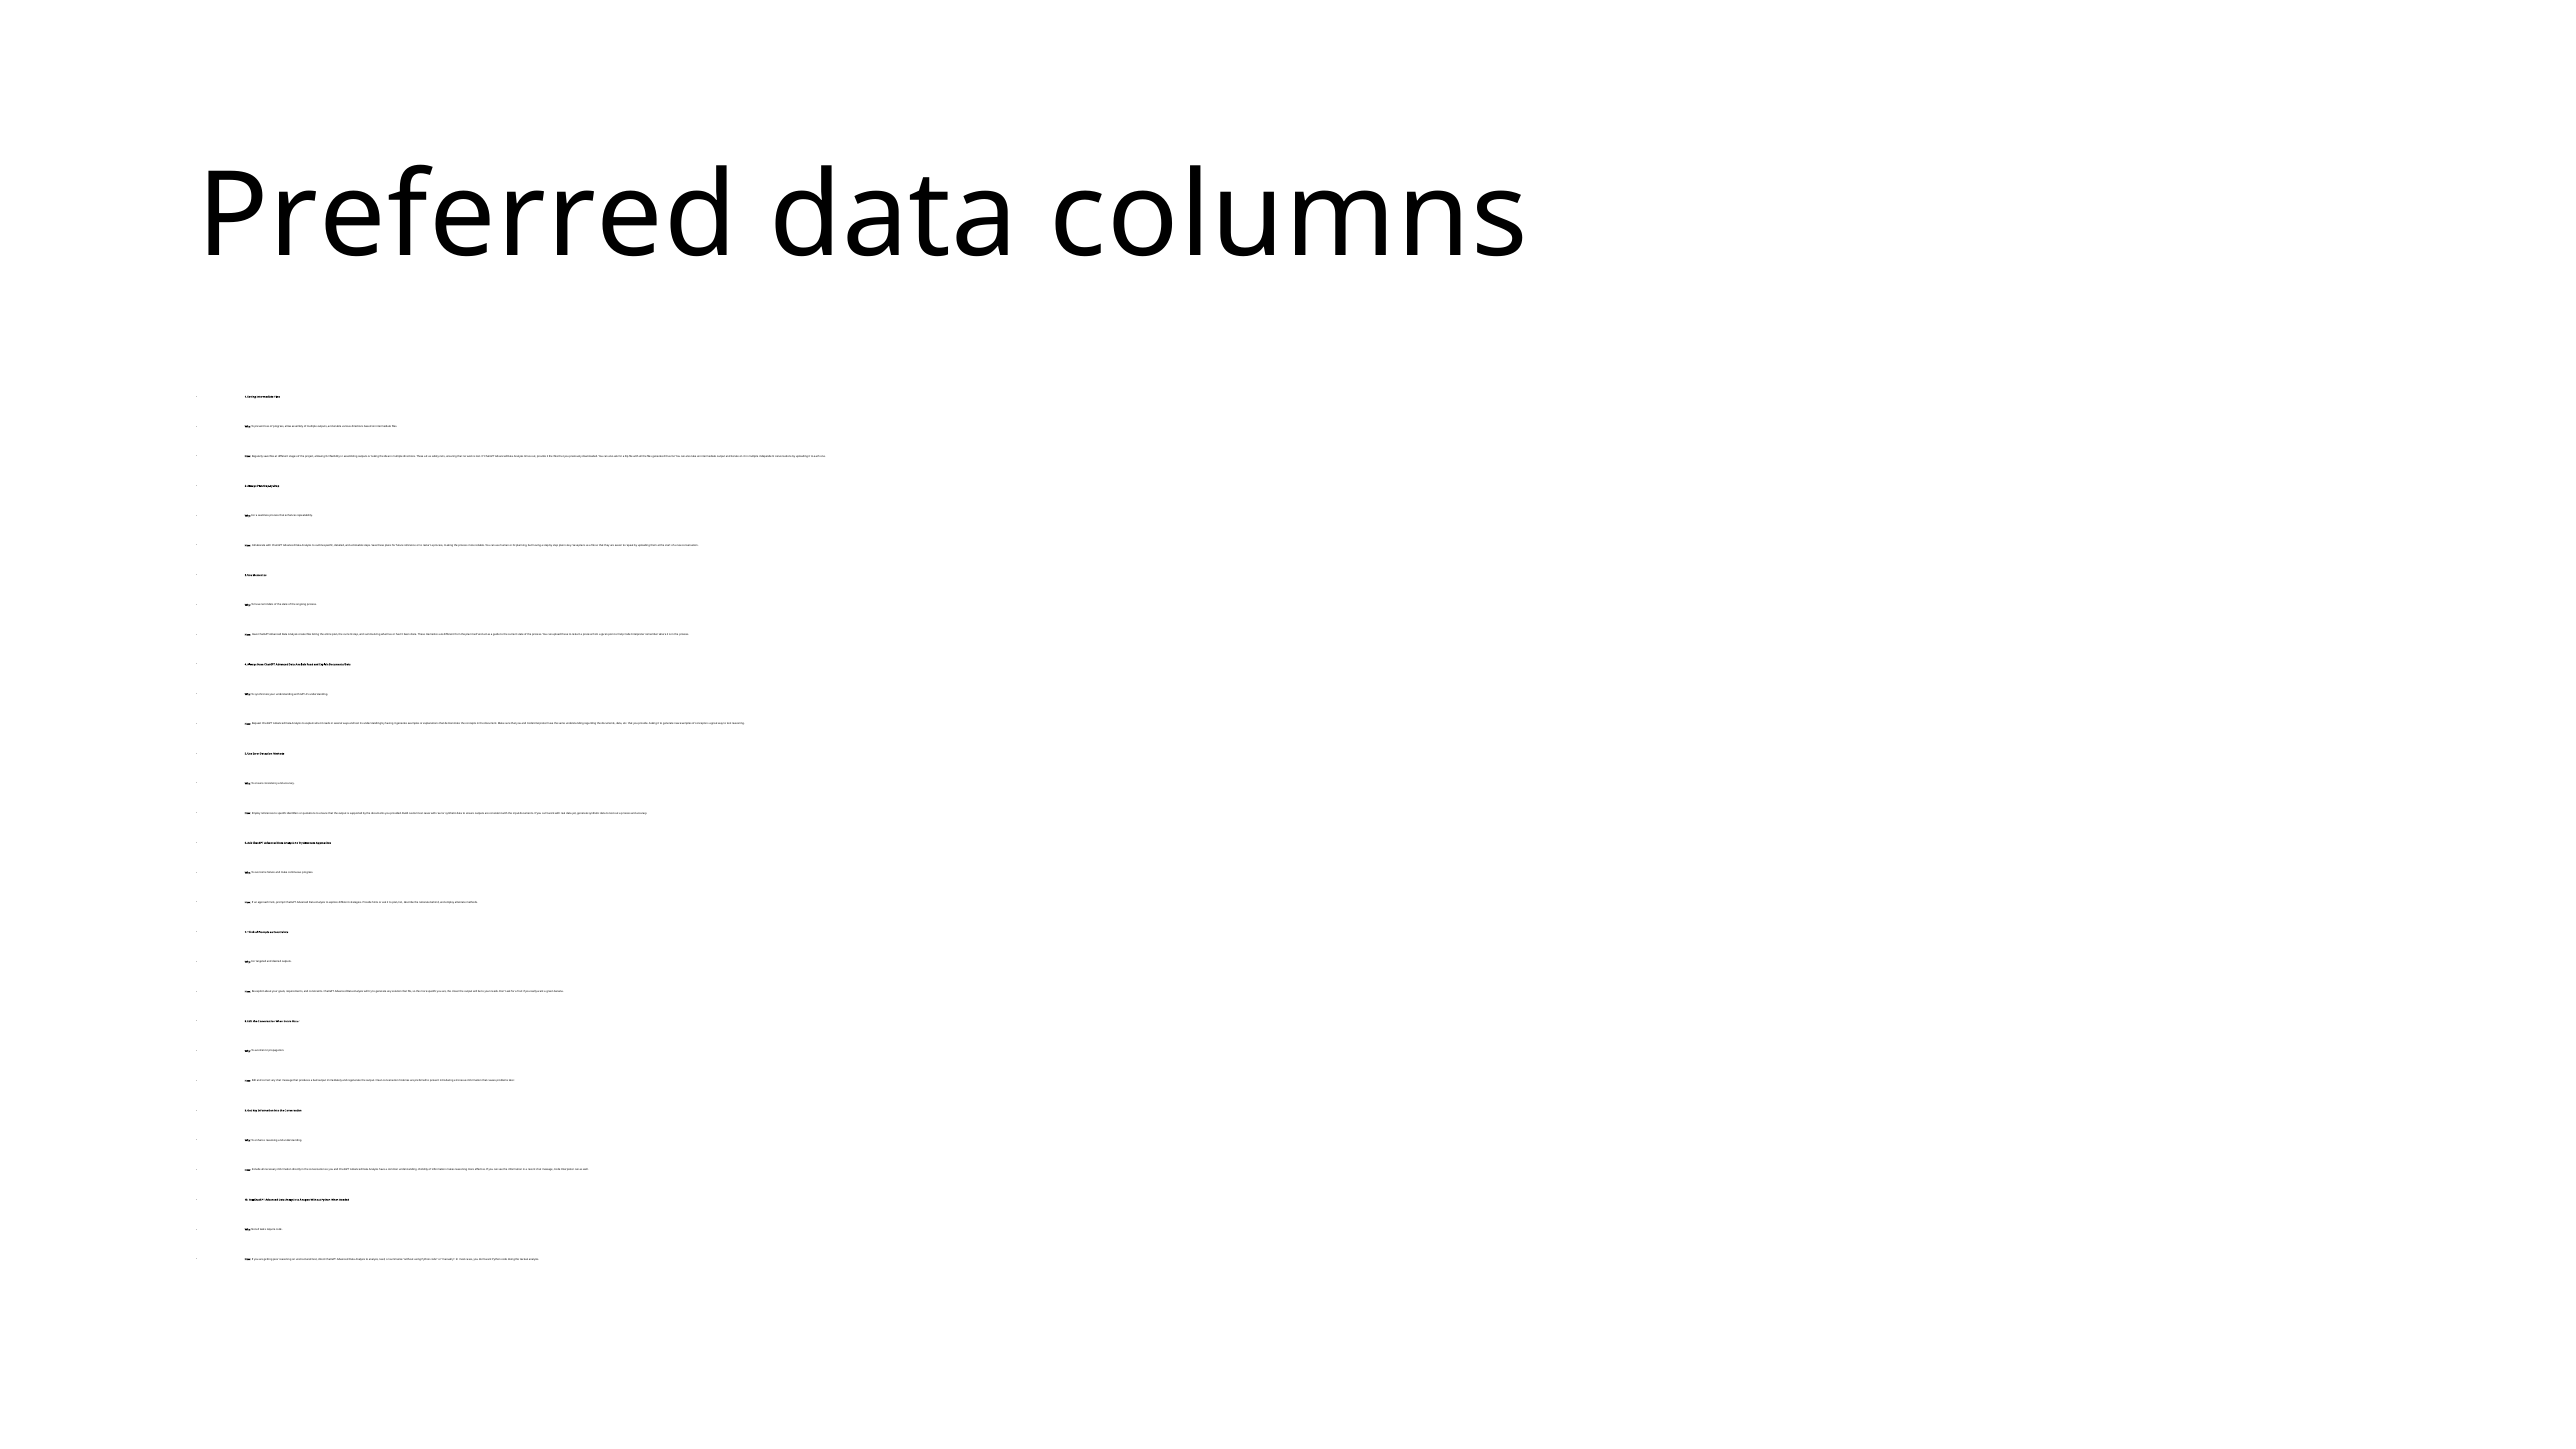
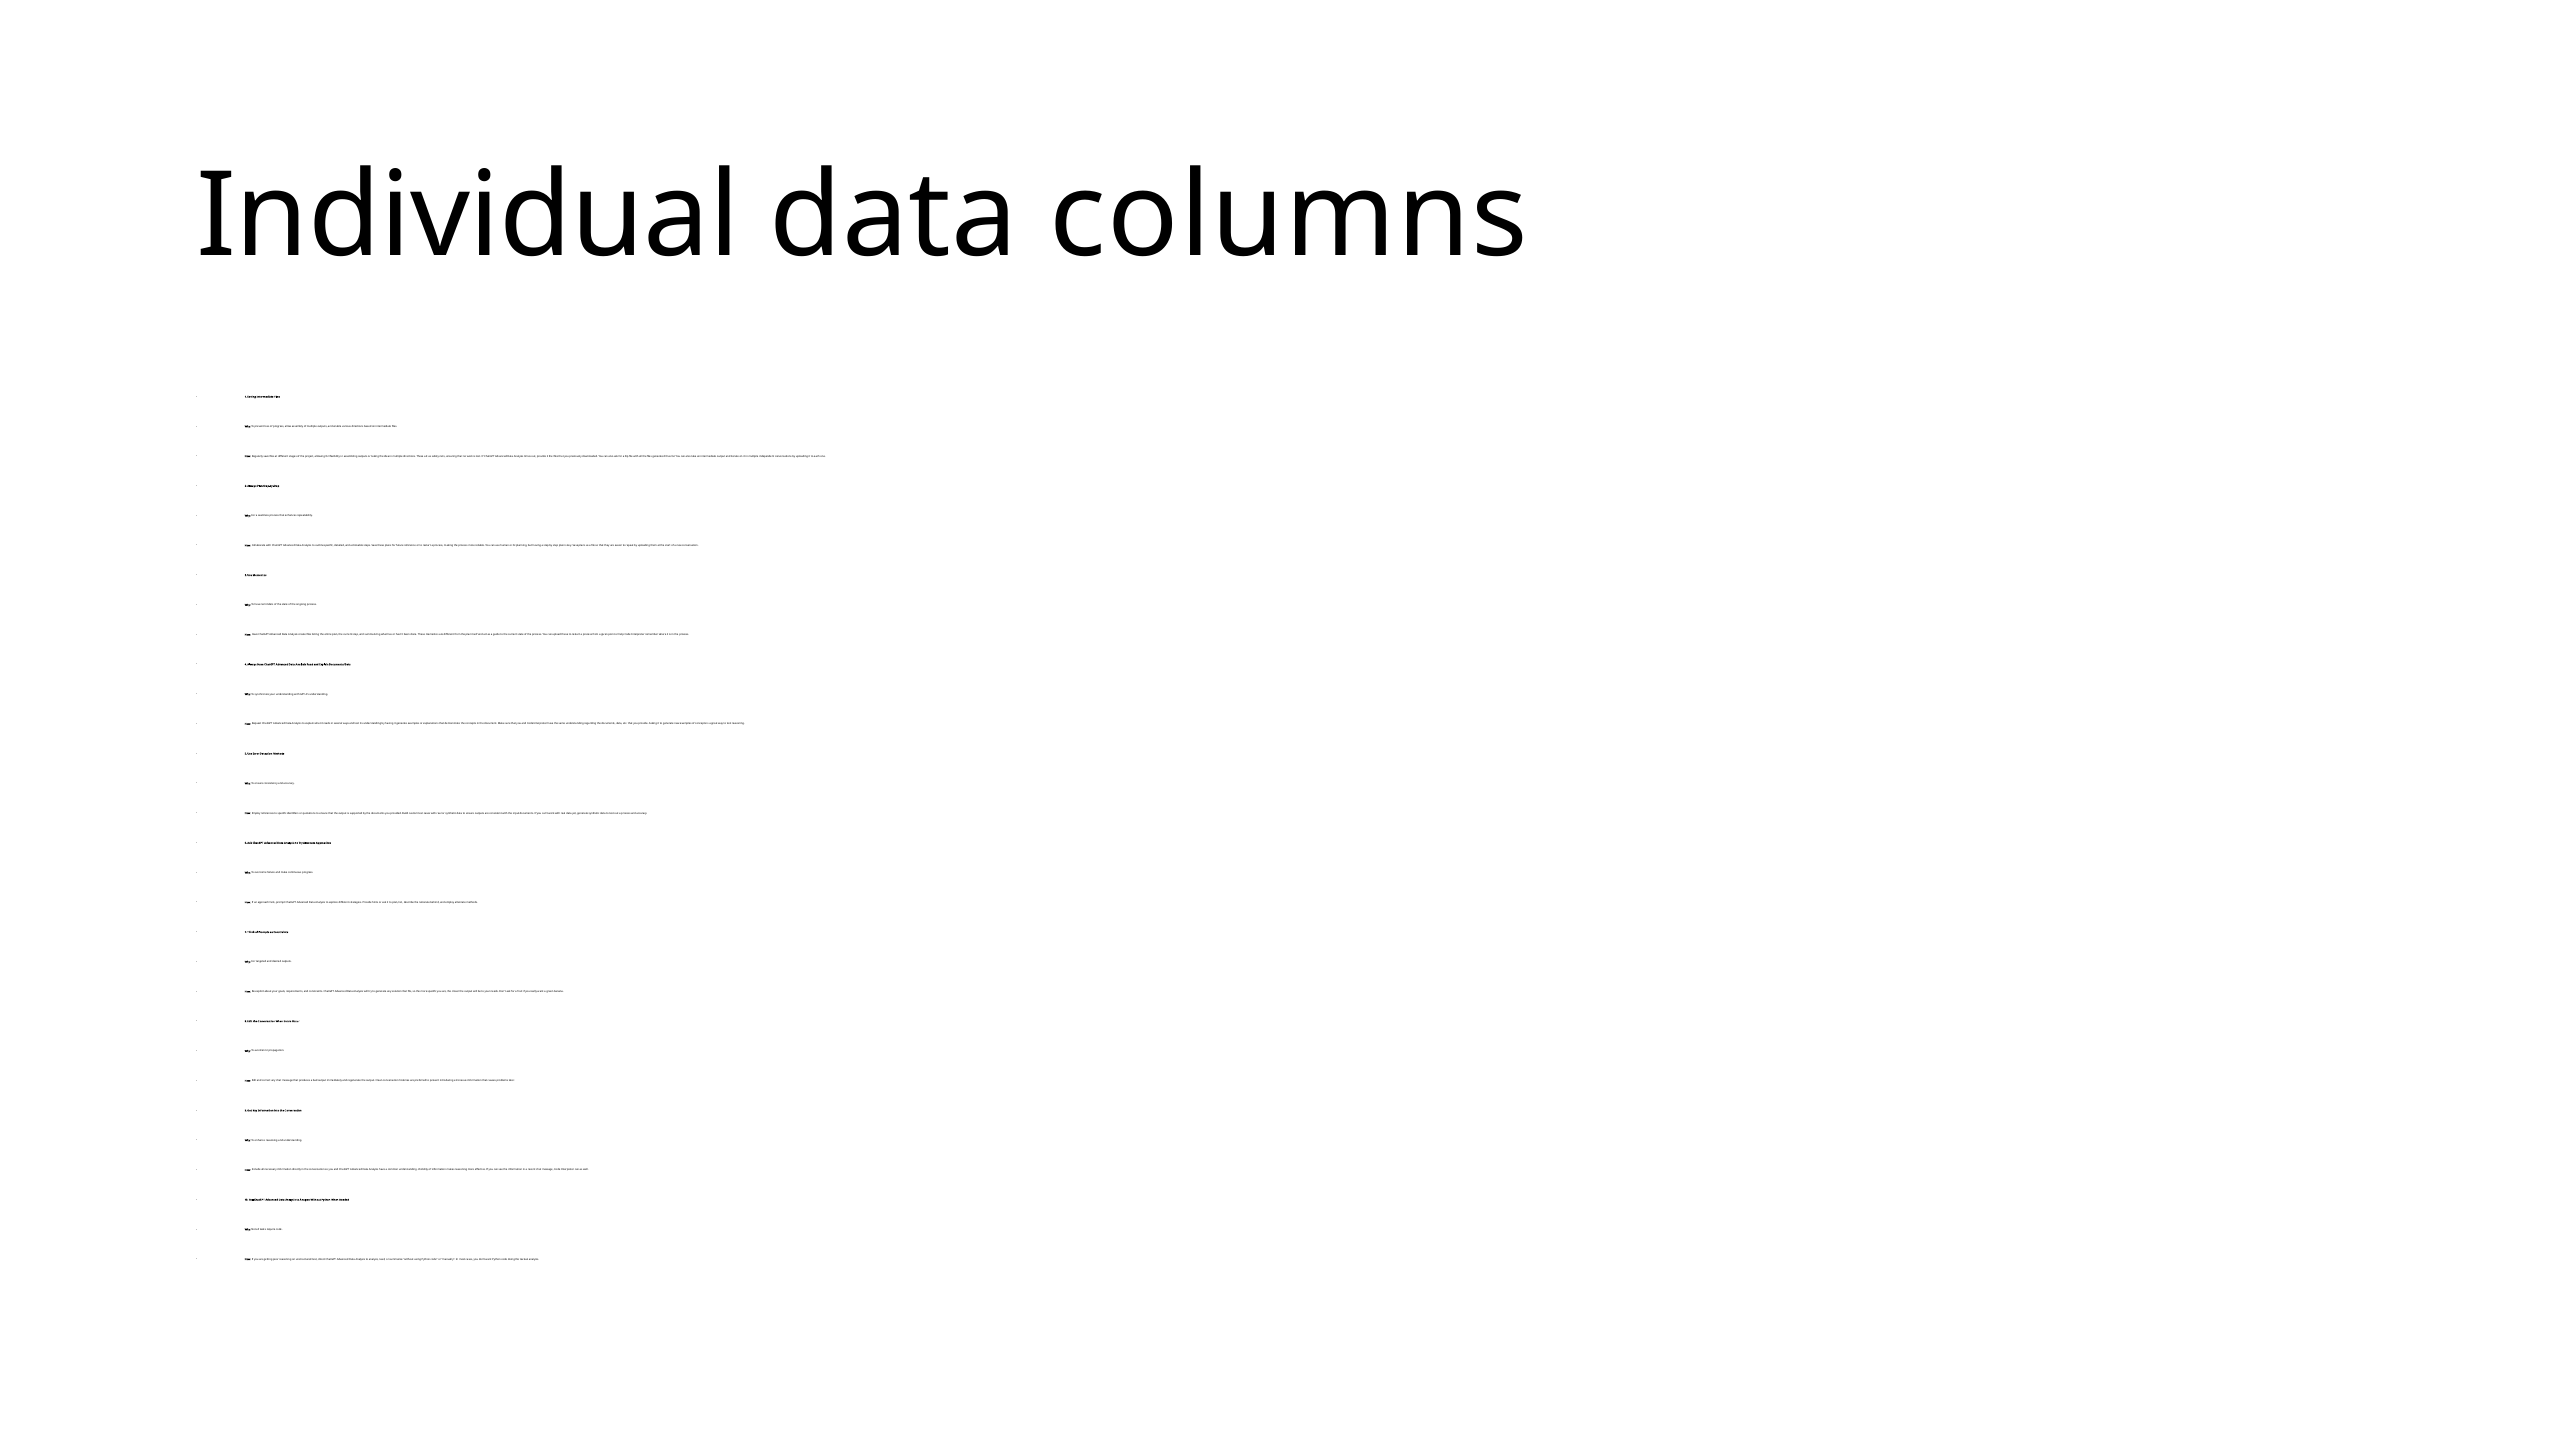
Preferred: Preferred -> Individual (468, 216)
